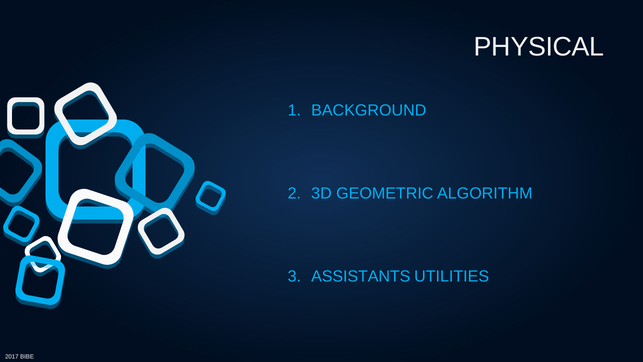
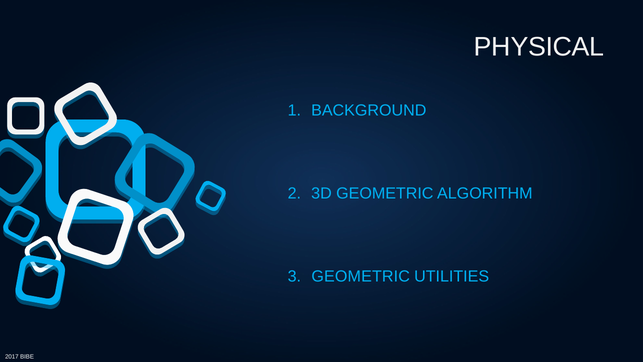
3 ASSISTANTS: ASSISTANTS -> GEOMETRIC (361, 276)
